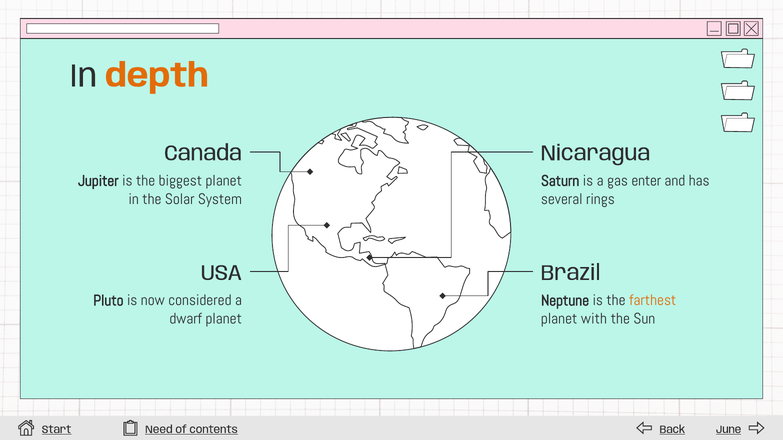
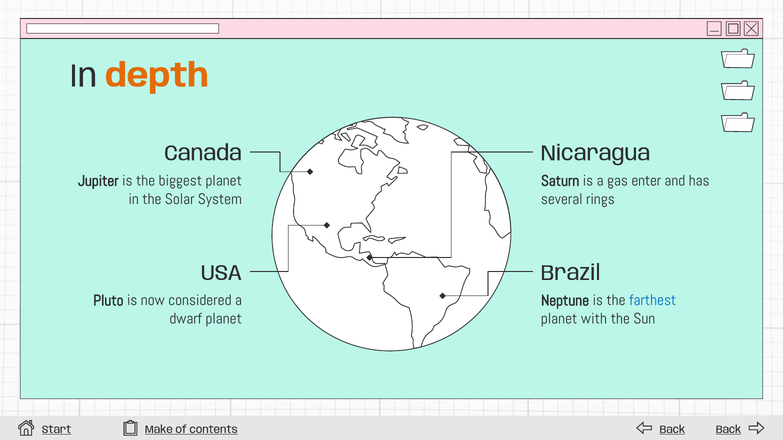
farthest colour: orange -> blue (653, 301)
Need: Need -> Make (159, 430)
June: June -> Back (729, 430)
